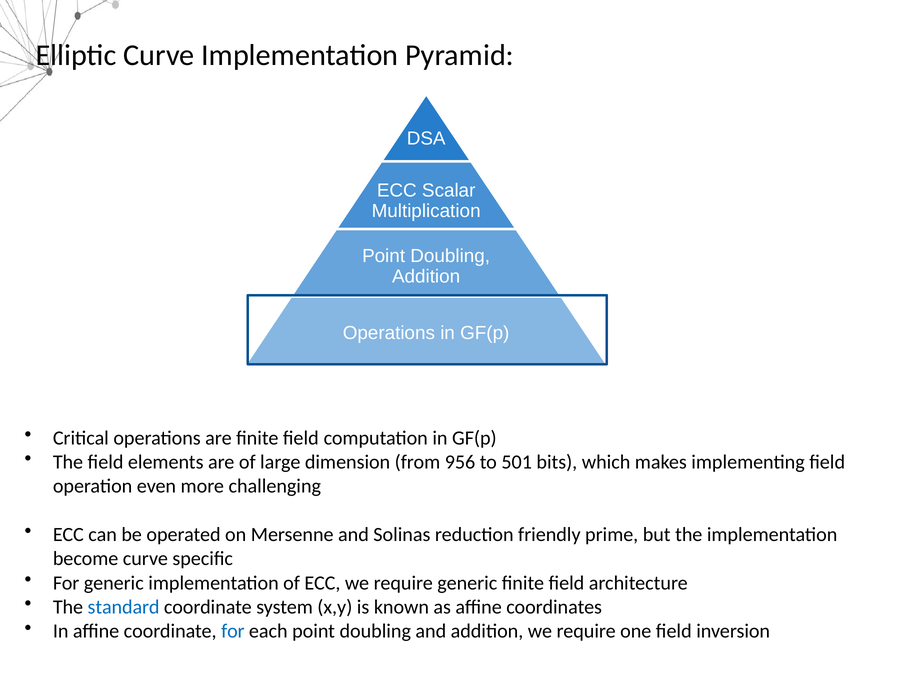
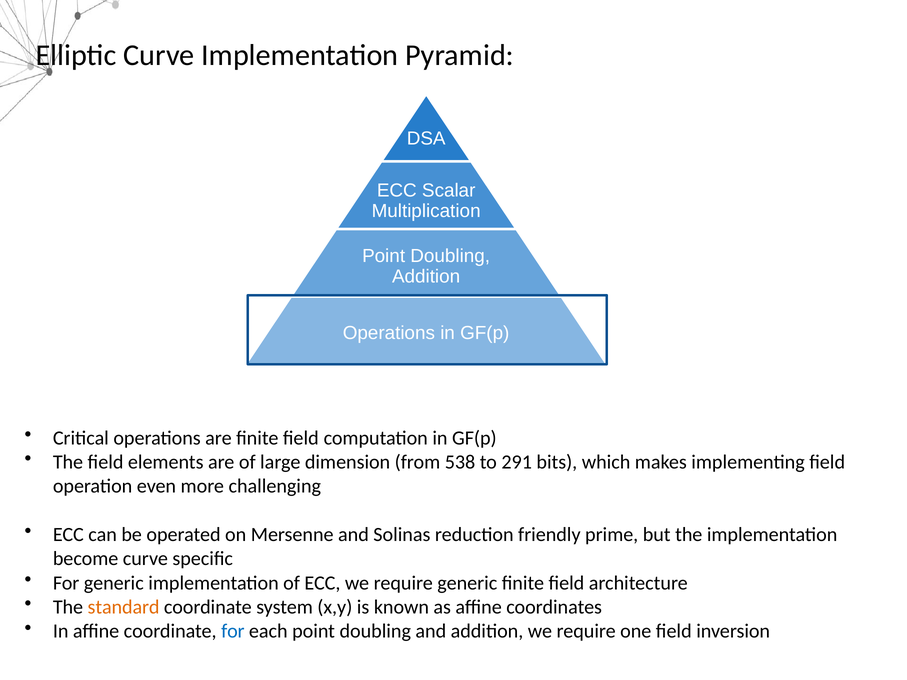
956: 956 -> 538 (460, 462)
501: 501 -> 291 (517, 462)
standard colour: blue -> orange (124, 607)
